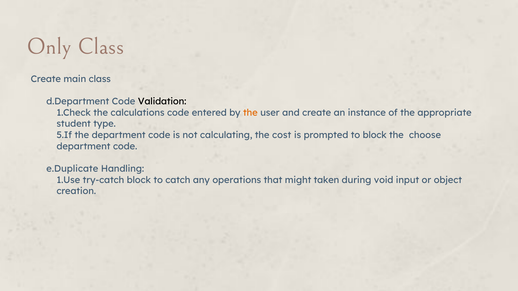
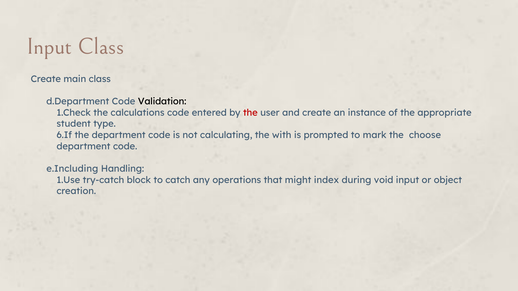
Only: Only -> Input (49, 46)
the colour: orange -> red (250, 113)
5.If: 5.If -> 6.If (64, 135)
cost: cost -> with (282, 135)
to block: block -> mark (375, 135)
e.Duplicate: e.Duplicate -> e.Including (72, 169)
taken: taken -> index (326, 180)
